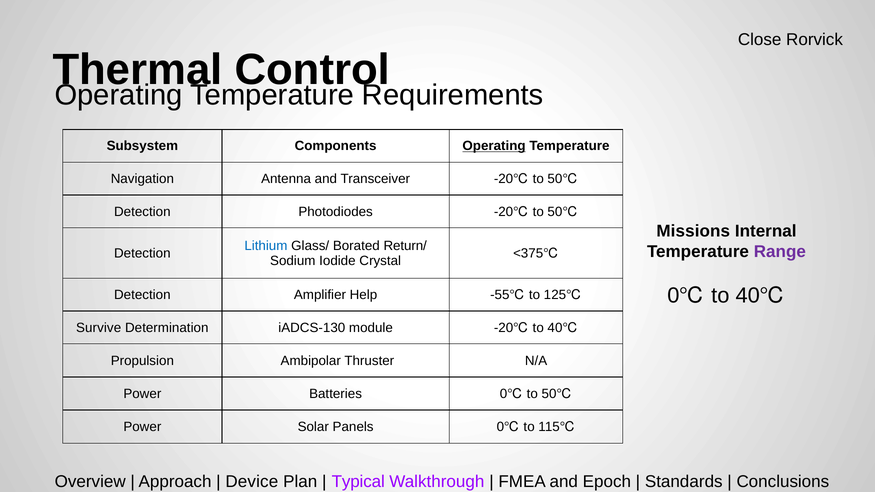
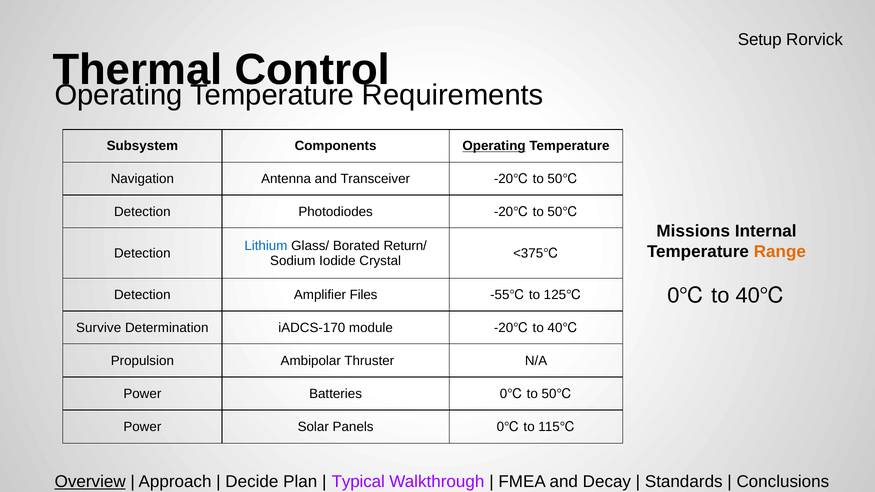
Close: Close -> Setup (760, 40)
Range colour: purple -> orange (780, 252)
Help: Help -> Files (364, 295)
iADCS-130: iADCS-130 -> iADCS-170 (312, 328)
Overview underline: none -> present (90, 482)
Device: Device -> Decide (252, 482)
Epoch: Epoch -> Decay (607, 482)
